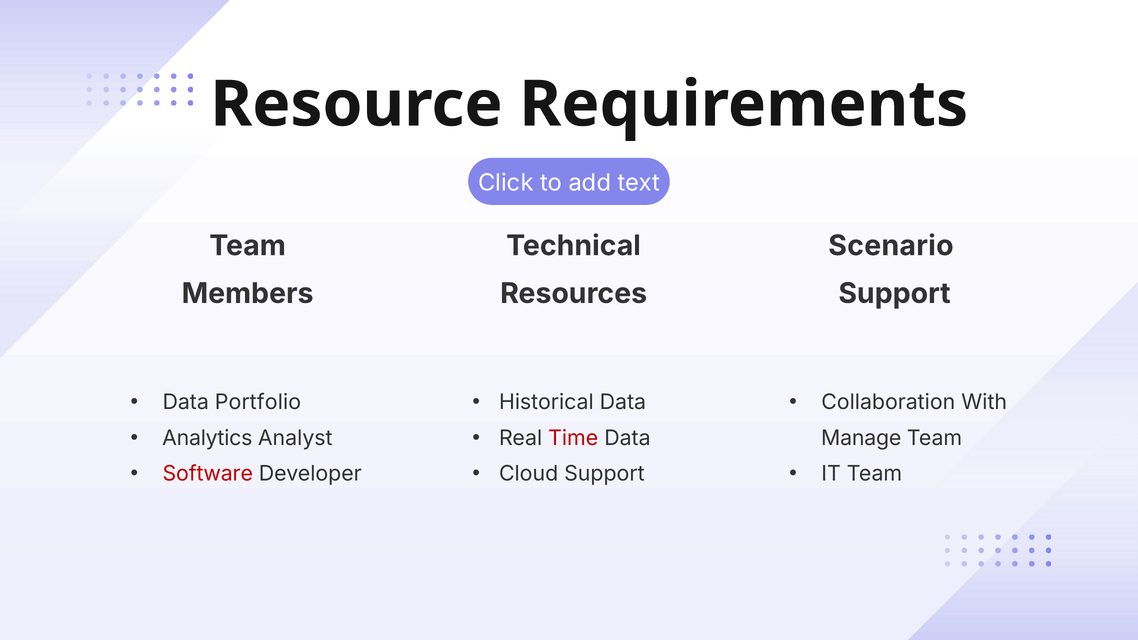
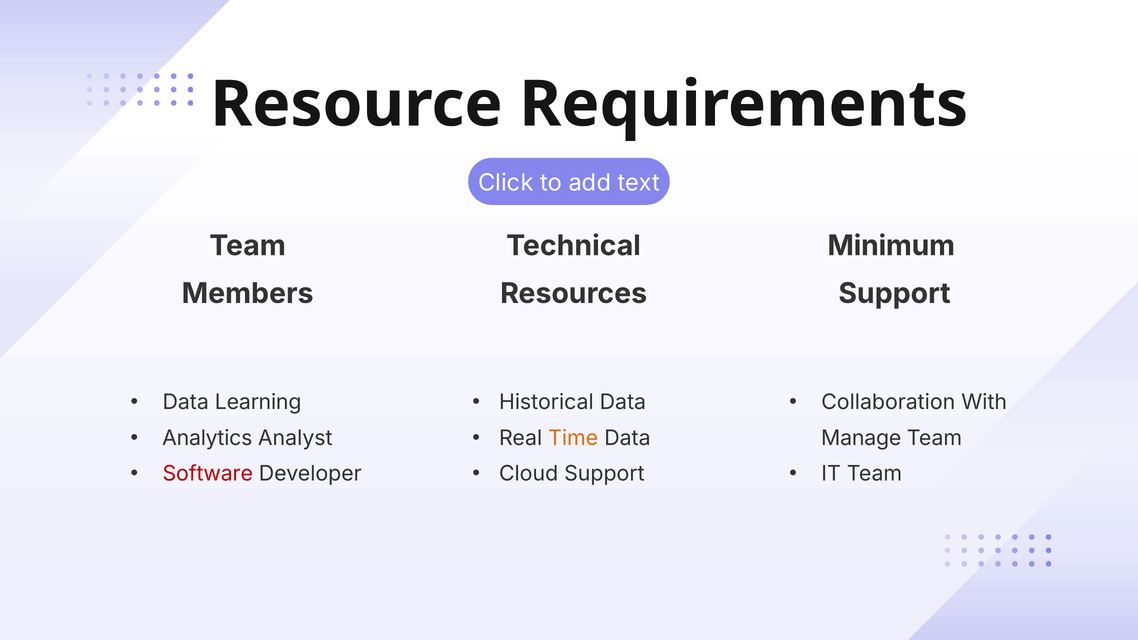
Scenario: Scenario -> Minimum (891, 246)
Portfolio: Portfolio -> Learning (258, 402)
Time colour: red -> orange (573, 438)
